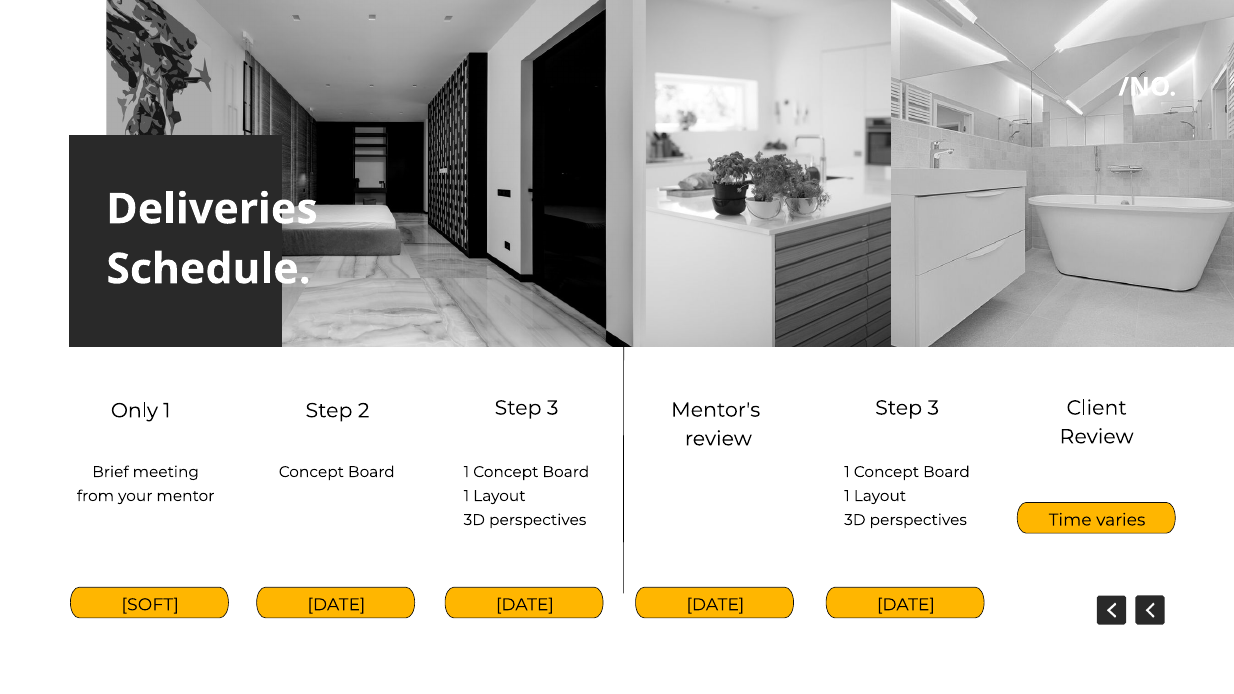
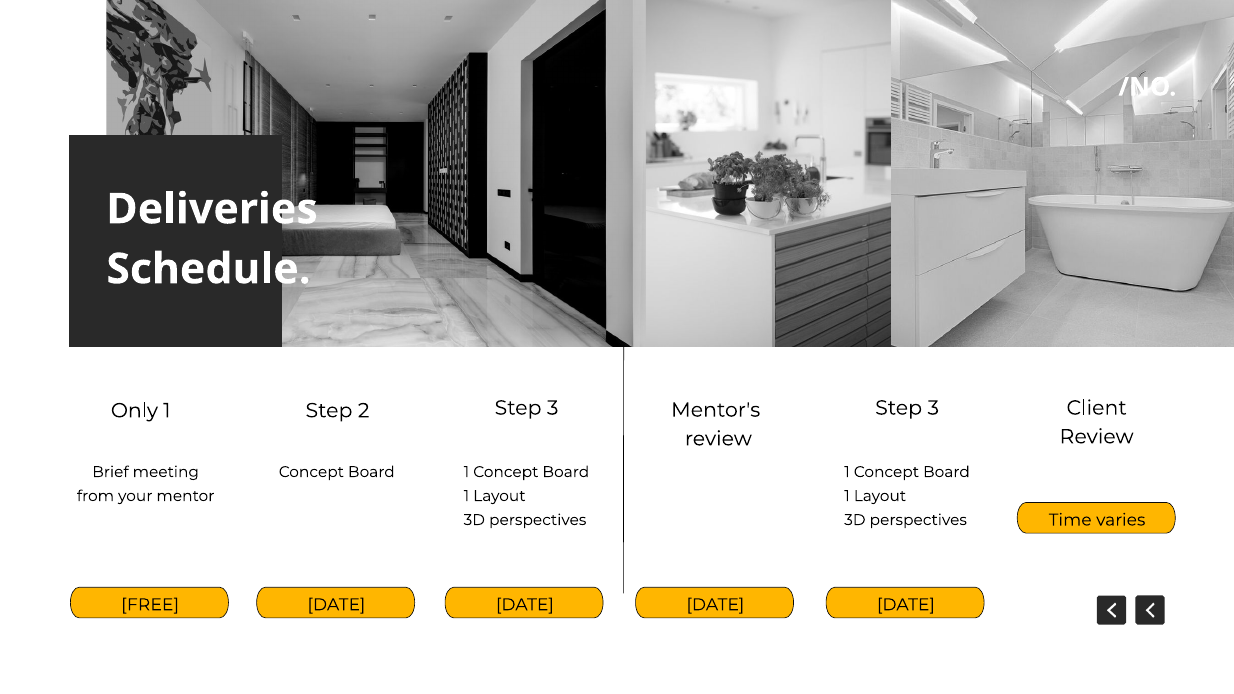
SOFT: SOFT -> FREE (150, 605)
